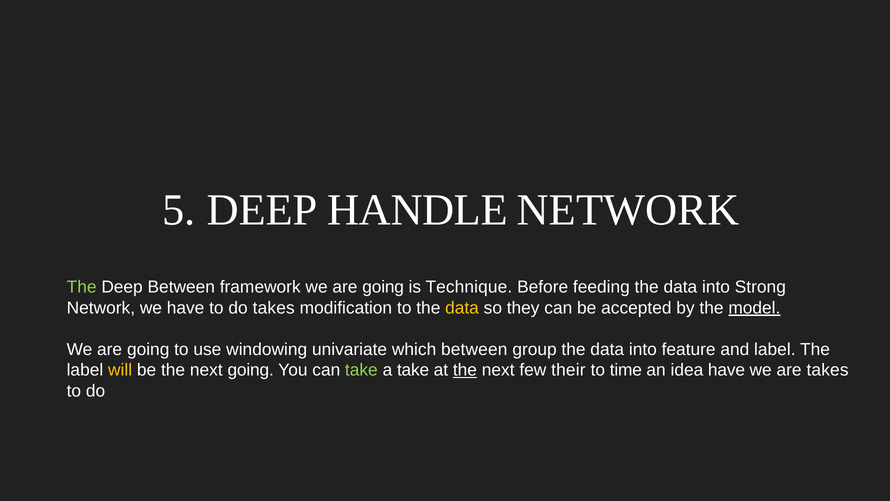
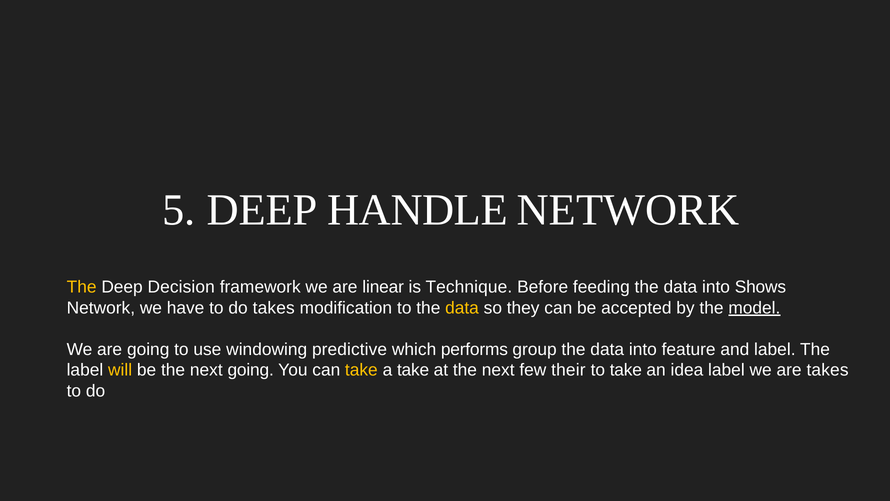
The colour: light green -> yellow (82, 287)
Deep Between: Between -> Decision (181, 287)
framework we are going: going -> linear (383, 287)
Strong: Strong -> Shows (760, 287)
univariate: univariate -> predictive (350, 349)
which between: between -> performs (474, 349)
take colour: light green -> yellow (361, 370)
the underline: present -> none (465, 370)
to time: time -> take (626, 370)
idea have: have -> label (726, 370)
